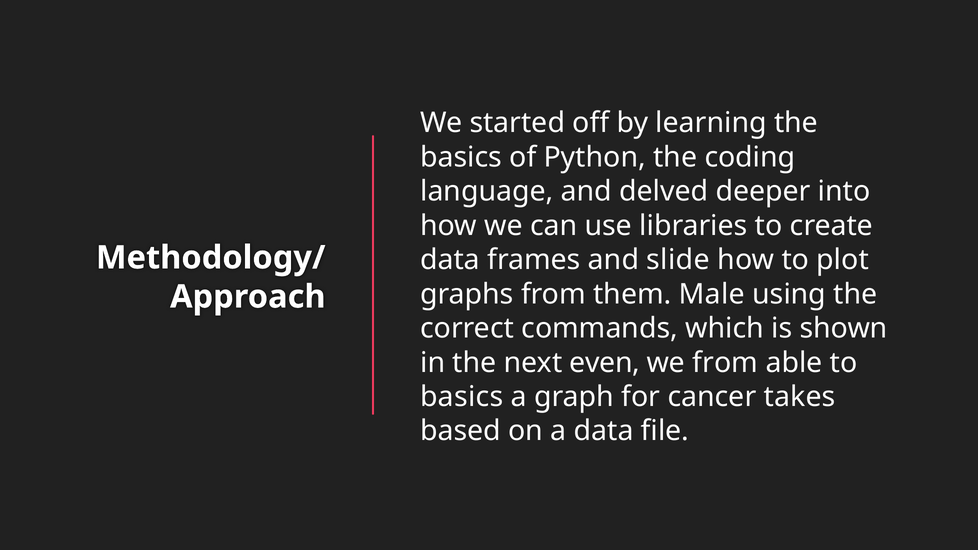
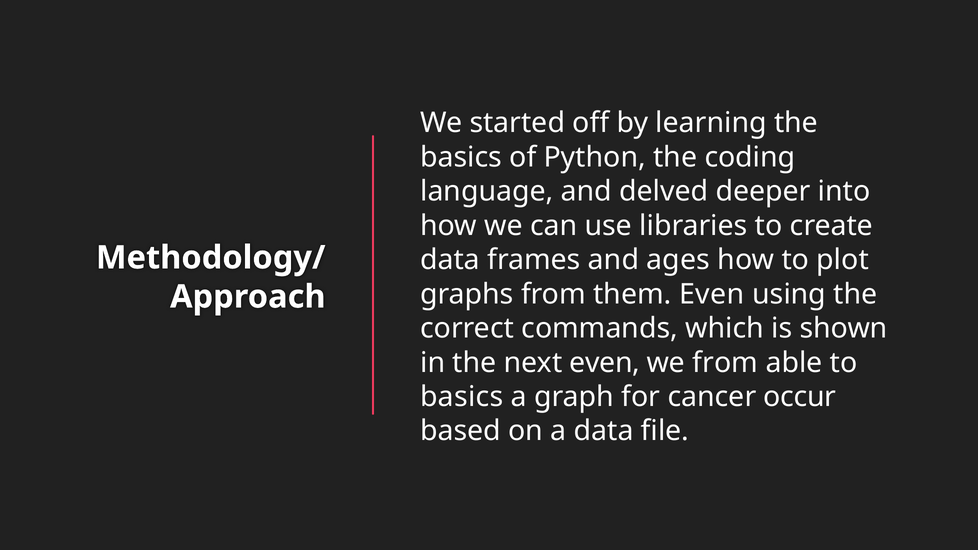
slide: slide -> ages (678, 260)
them Male: Male -> Even (712, 294)
takes: takes -> occur (800, 397)
